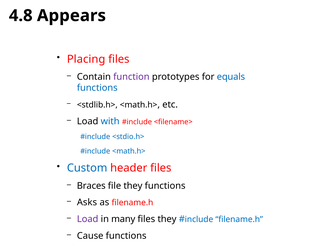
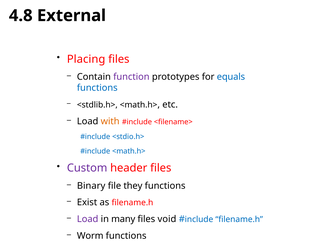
Appears: Appears -> External (72, 16)
with colour: blue -> orange (110, 121)
Custom colour: blue -> purple (87, 168)
Braces: Braces -> Binary (91, 186)
Asks: Asks -> Exist (87, 203)
files they: they -> void (167, 219)
Cause: Cause -> Worm (90, 236)
